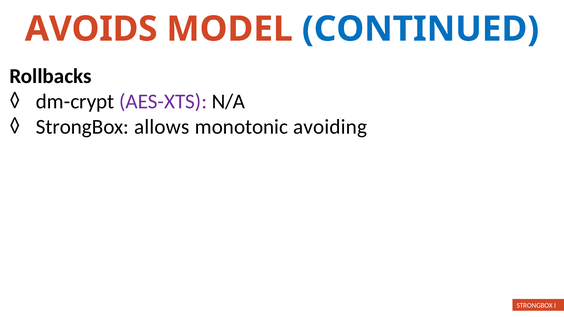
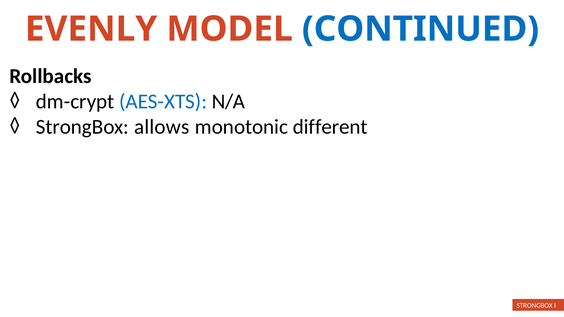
AVOIDS: AVOIDS -> EVENLY (91, 29)
AES-XTS colour: purple -> blue (163, 102)
avoiding: avoiding -> different (330, 127)
